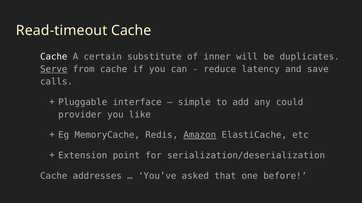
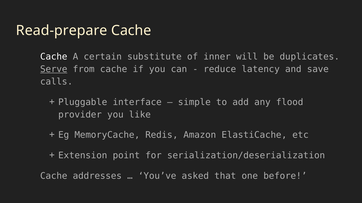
Read-timeout: Read-timeout -> Read-prepare (62, 31)
could: could -> flood (290, 102)
Amazon underline: present -> none (200, 135)
